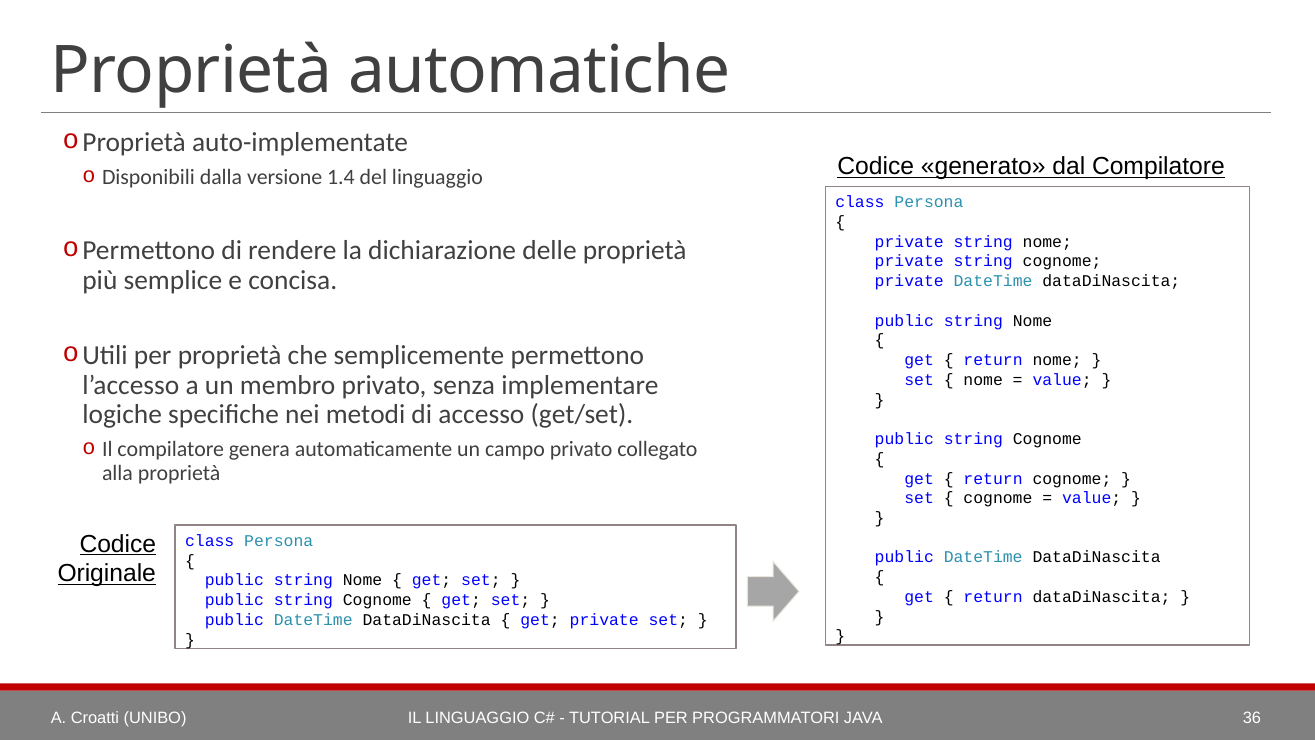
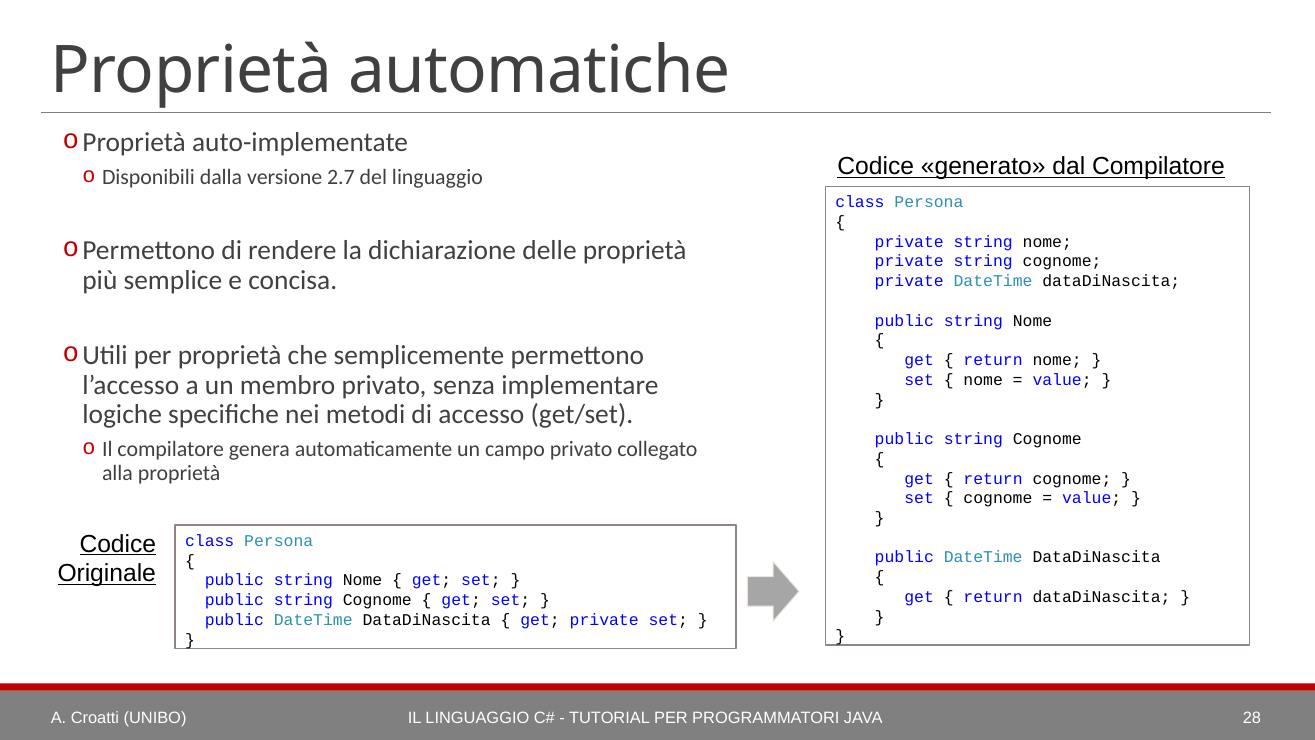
1.4: 1.4 -> 2.7 (341, 178)
36: 36 -> 28 (1252, 718)
